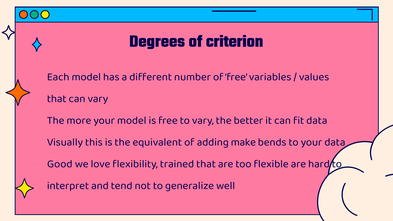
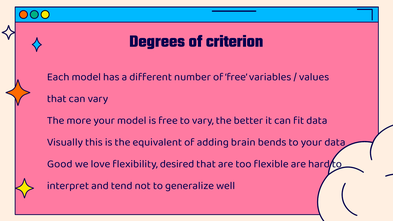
make: make -> brain (243, 142)
trained: trained -> desired (177, 164)
